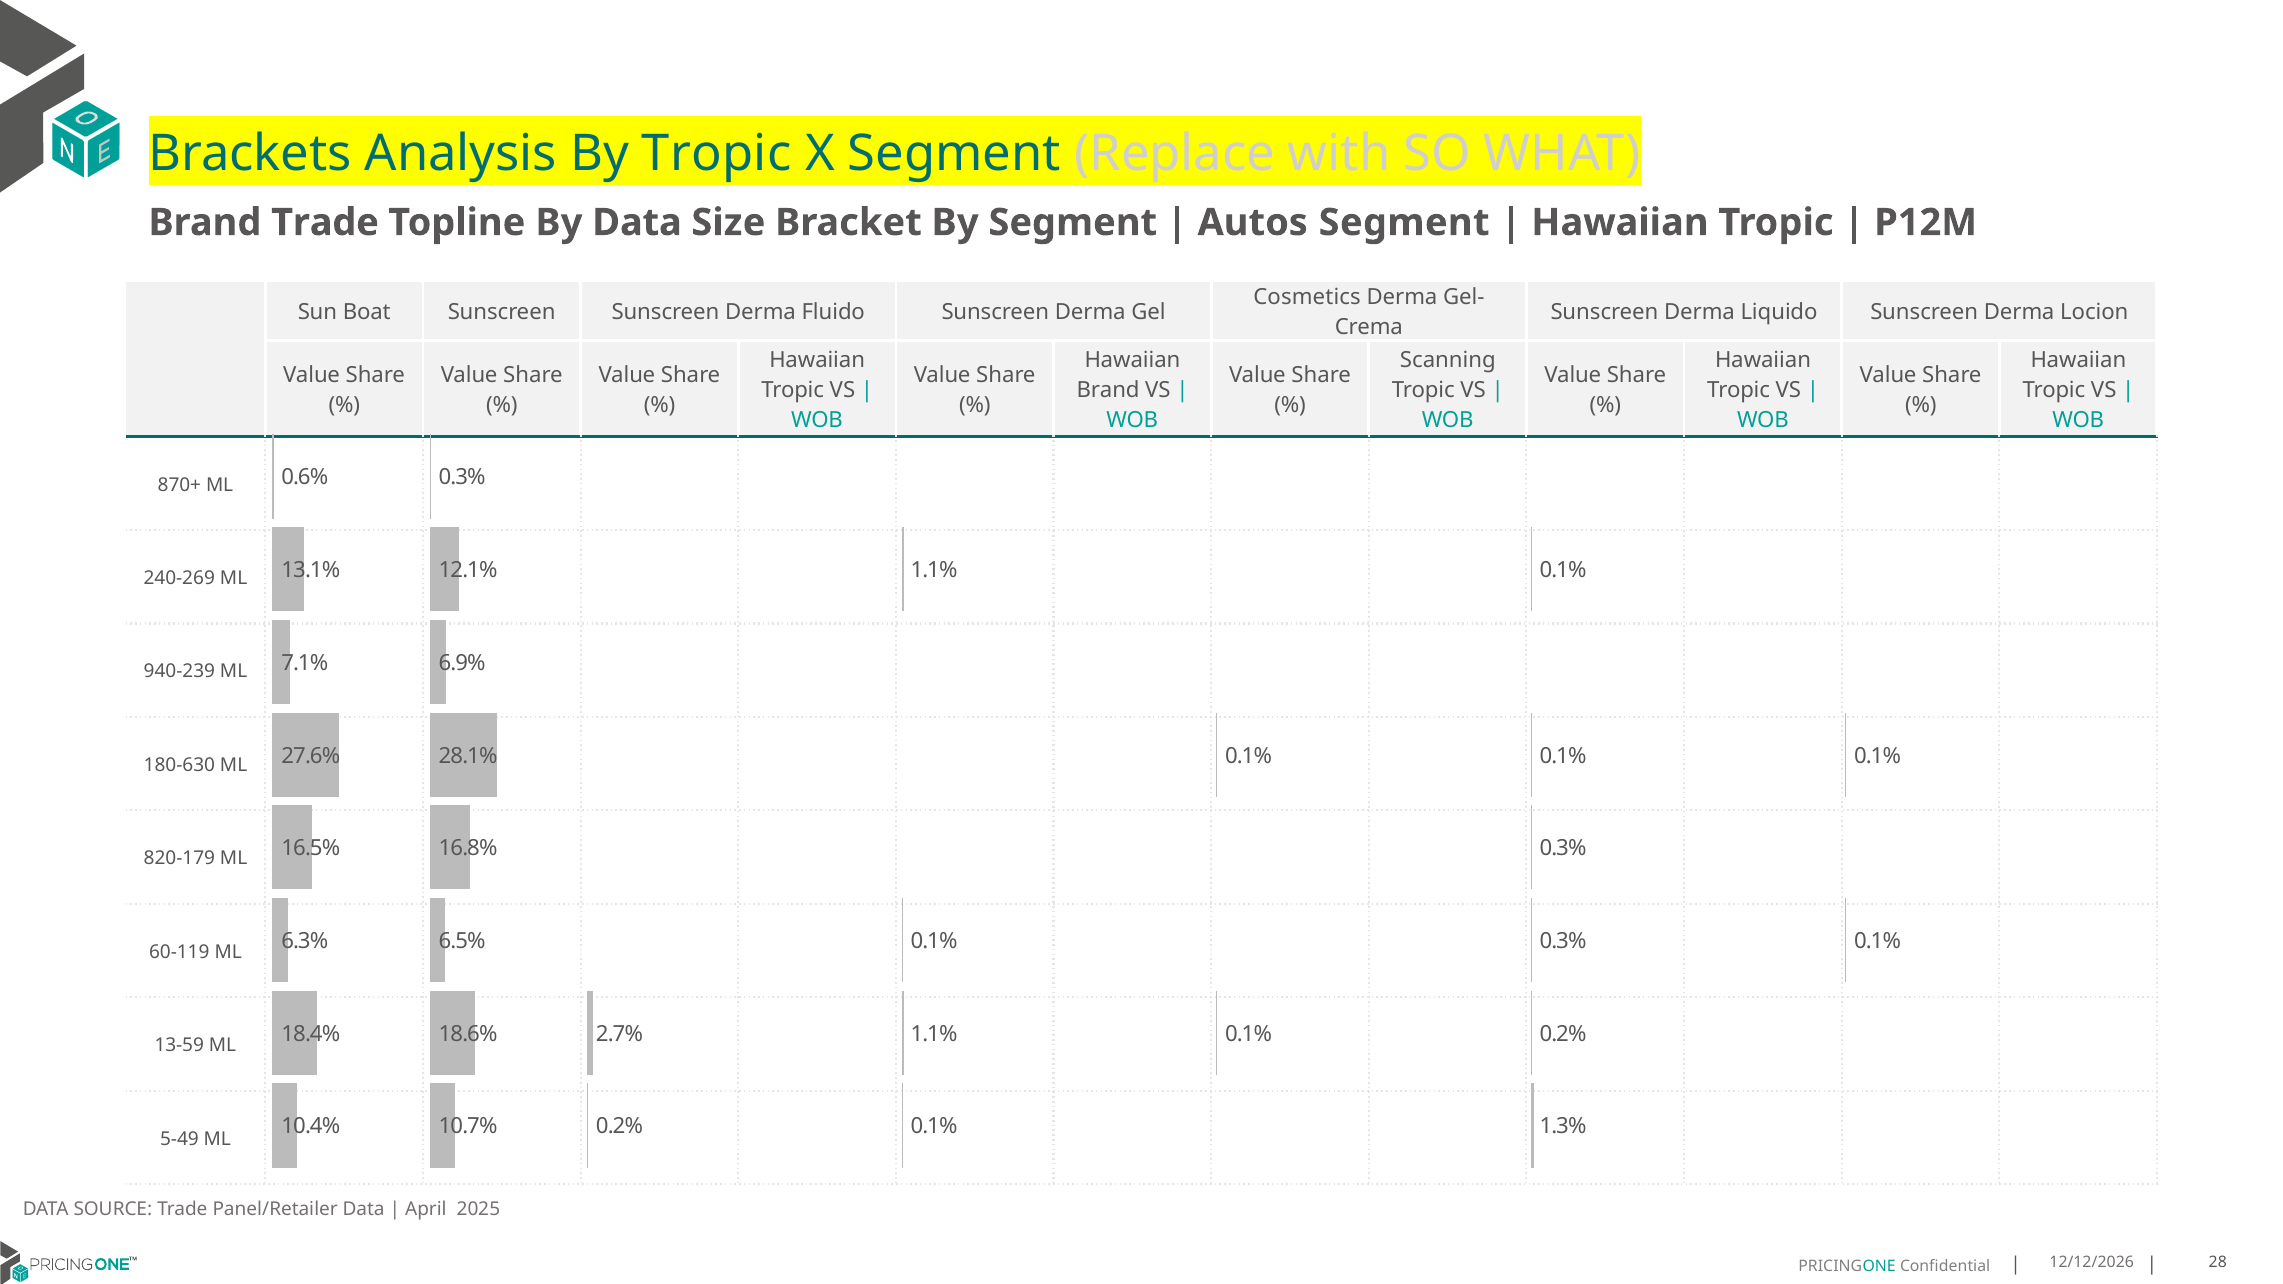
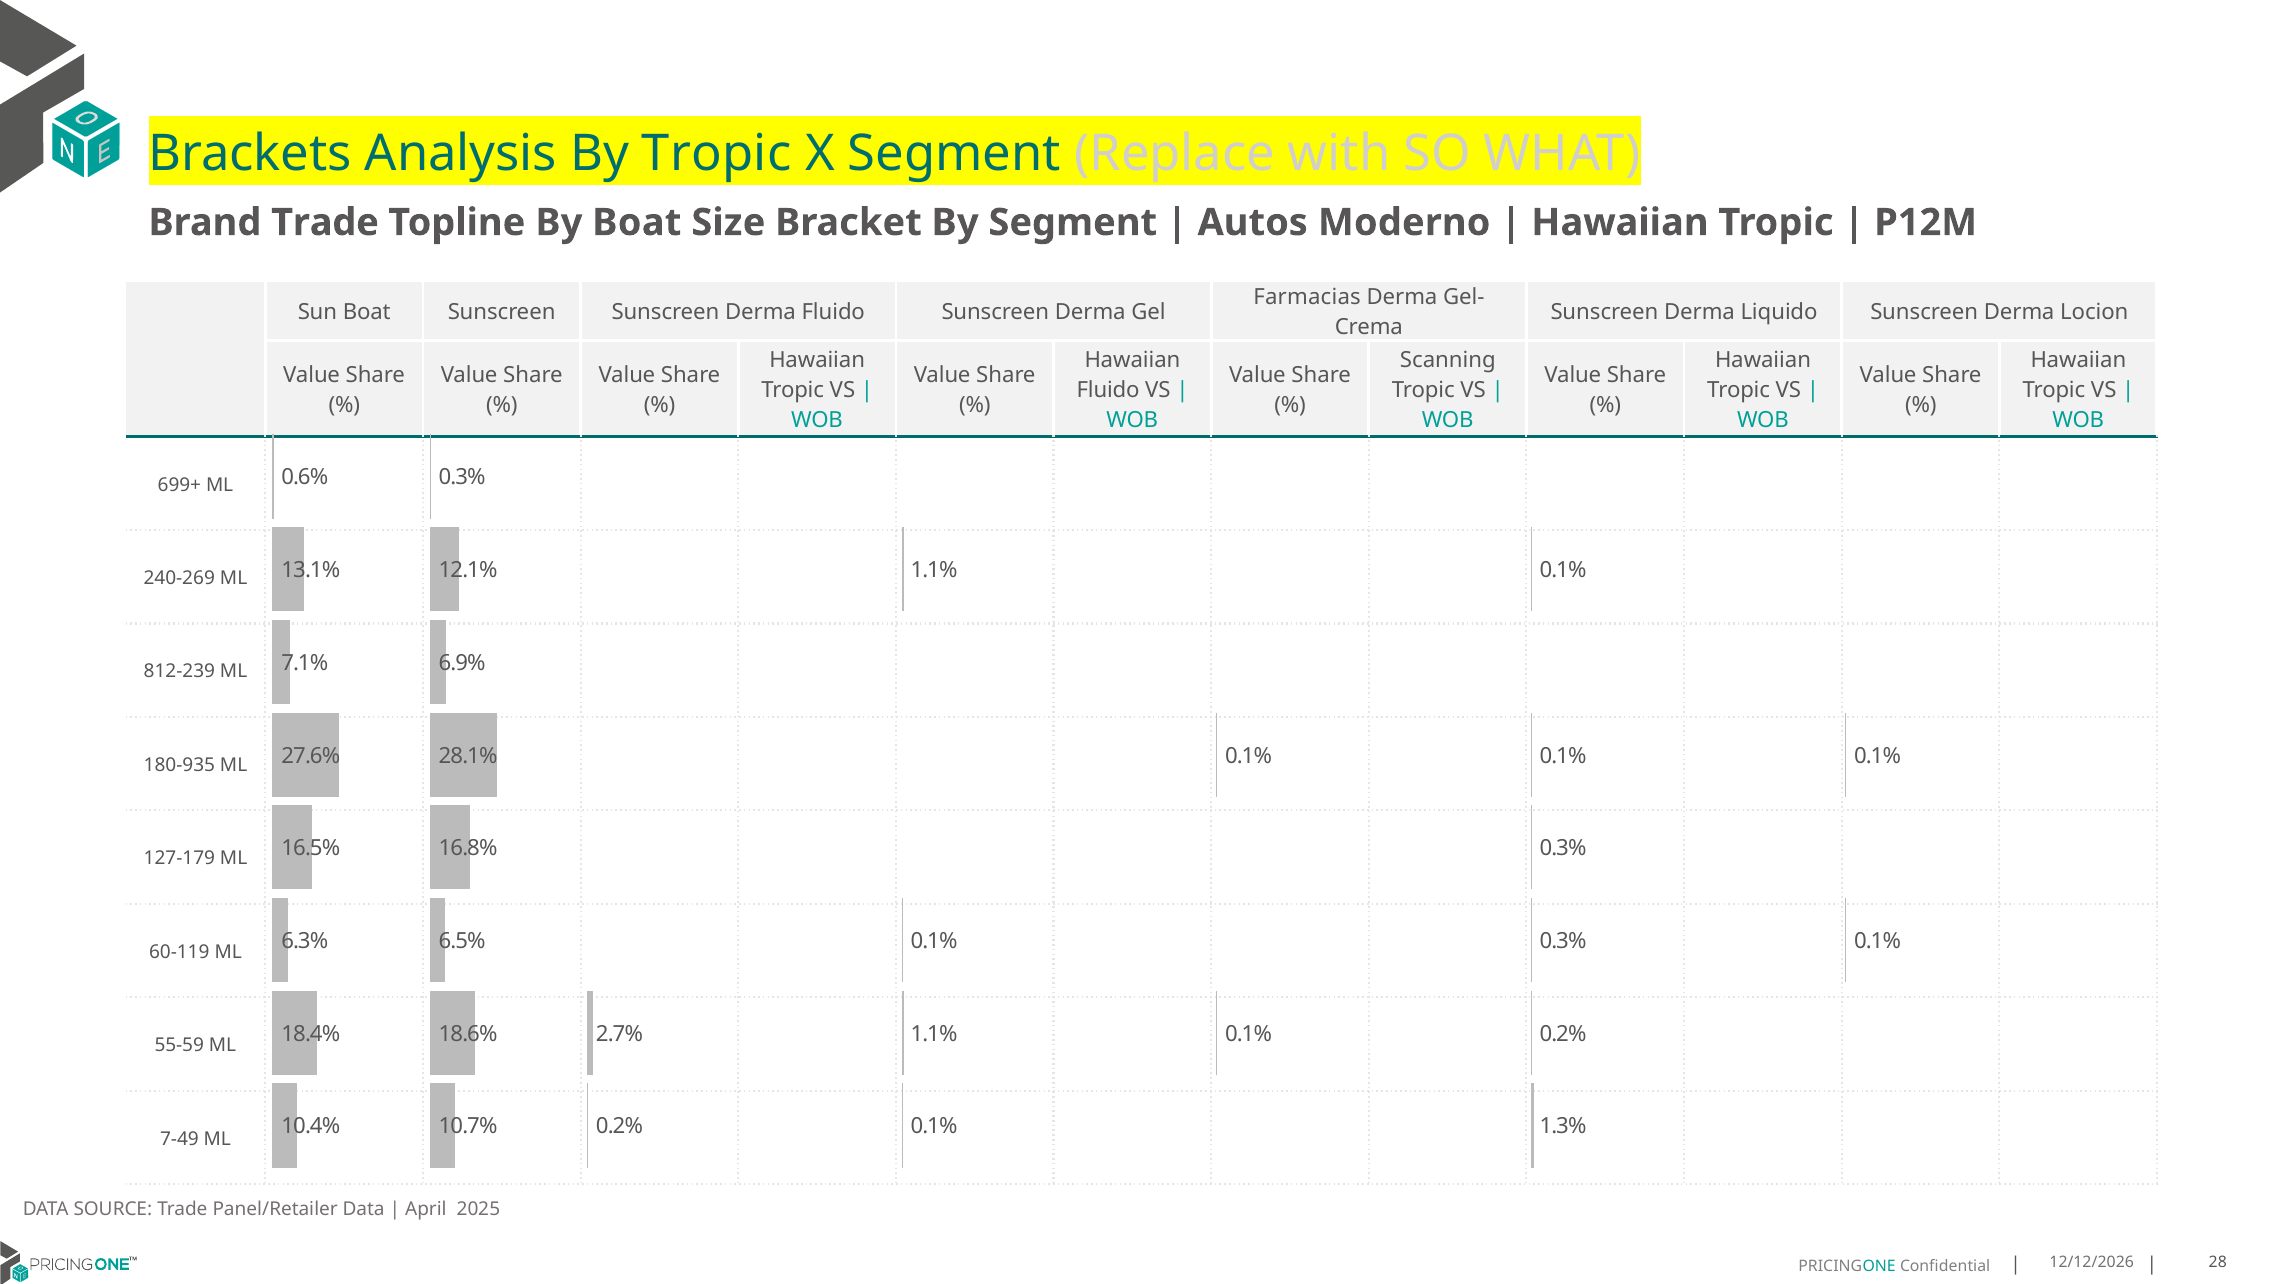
By Data: Data -> Boat (637, 223)
Autos Segment: Segment -> Moderno (1404, 223)
Cosmetics: Cosmetics -> Farmacias (1307, 297)
Brand: Brand -> Fluido (1108, 390)
870+: 870+ -> 699+ (179, 485)
940-239: 940-239 -> 812-239 (179, 672)
180-630: 180-630 -> 180-935 (179, 765)
820-179: 820-179 -> 127-179 (179, 859)
13-59: 13-59 -> 55-59 (179, 1046)
5-49: 5-49 -> 7-49 (179, 1139)
